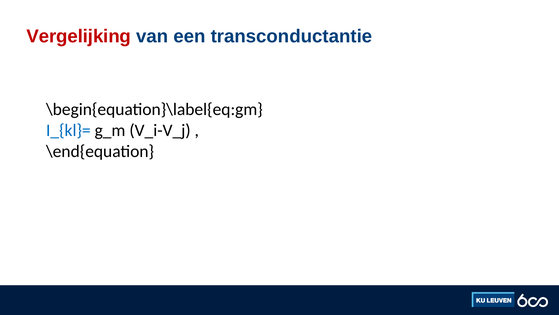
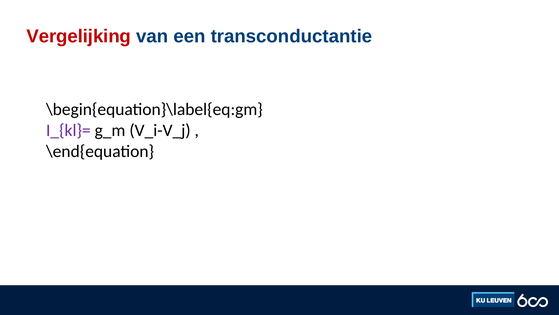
I_{kl}= colour: blue -> purple (68, 130)
